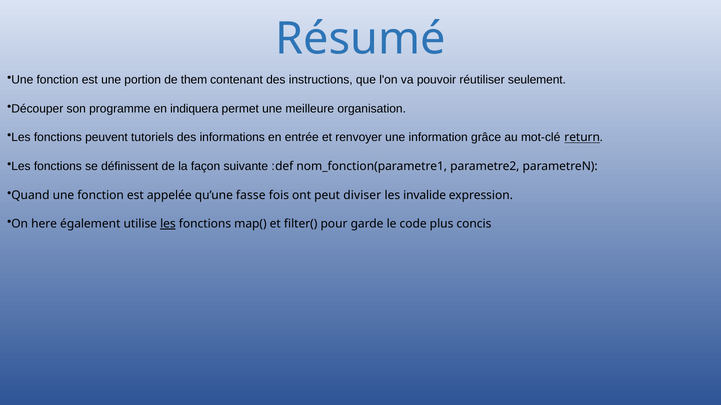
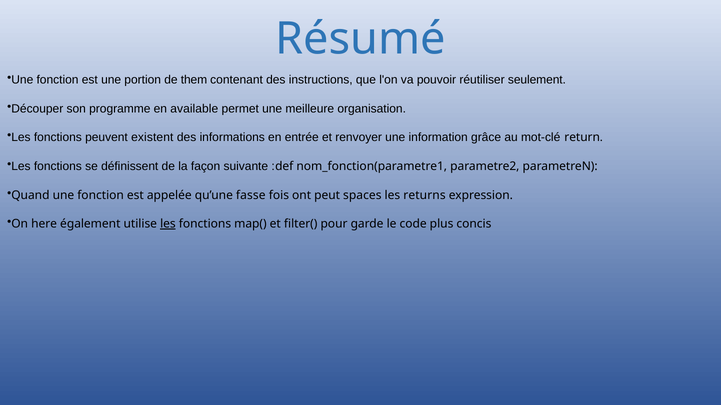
indiquera: indiquera -> available (194, 109)
tutoriels: tutoriels -> existent (152, 138)
return underline: present -> none (582, 138)
diviser: diviser -> spaces (362, 195)
invalide: invalide -> returns (424, 195)
